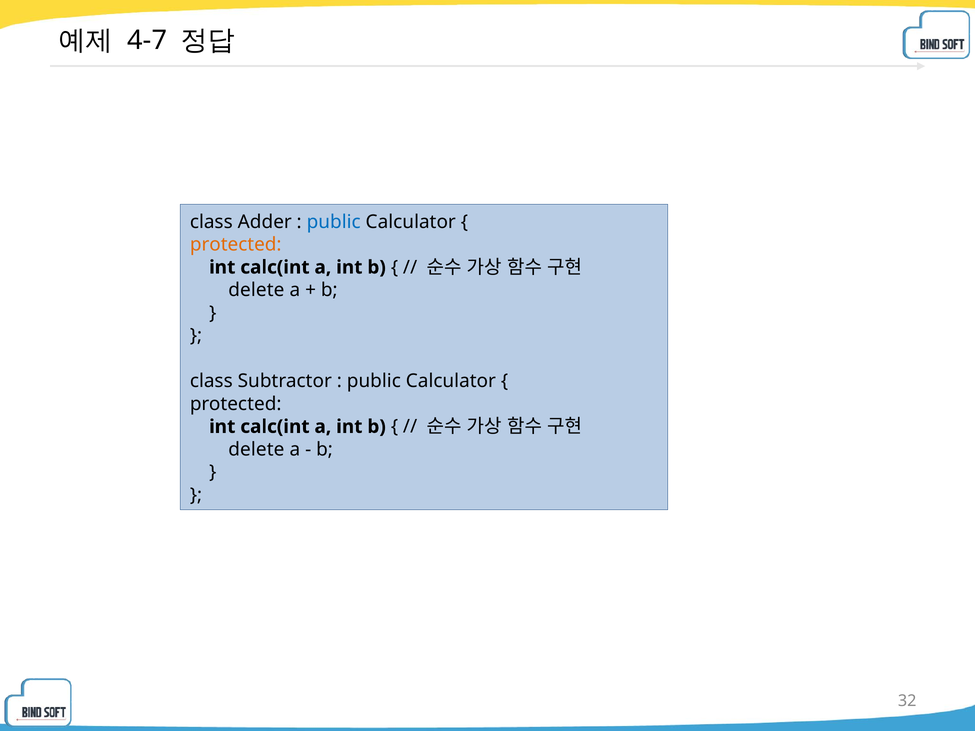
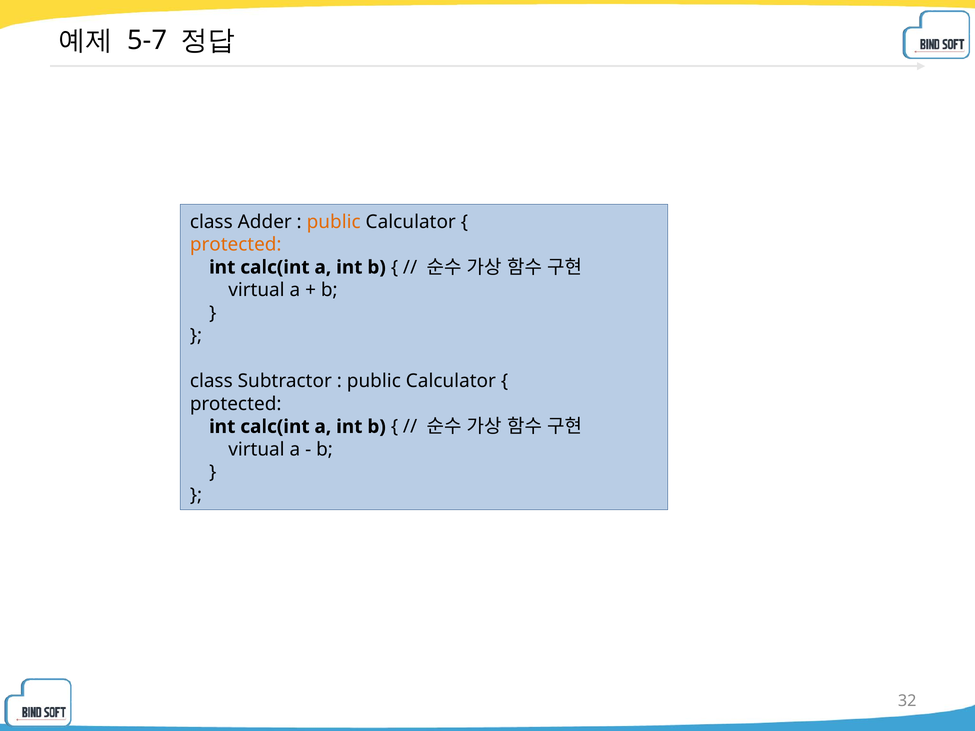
4-7: 4-7 -> 5-7 (147, 41)
public colour: blue -> orange (334, 222)
delete: delete -> virtual (256, 290)
delete: delete -> virtual (256, 450)
